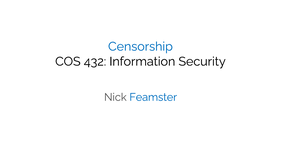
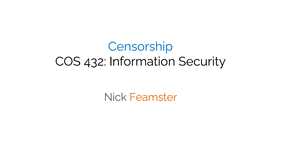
Feamster colour: blue -> orange (153, 97)
